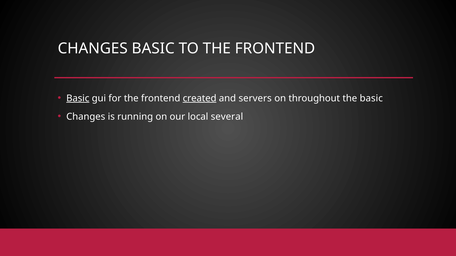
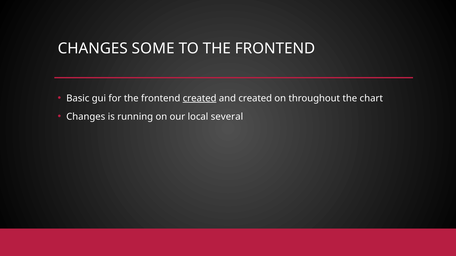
CHANGES BASIC: BASIC -> SOME (153, 49)
Basic underline: present -> none (78, 98)
and servers: servers -> created (255, 98)
the basic: basic -> chart (371, 98)
